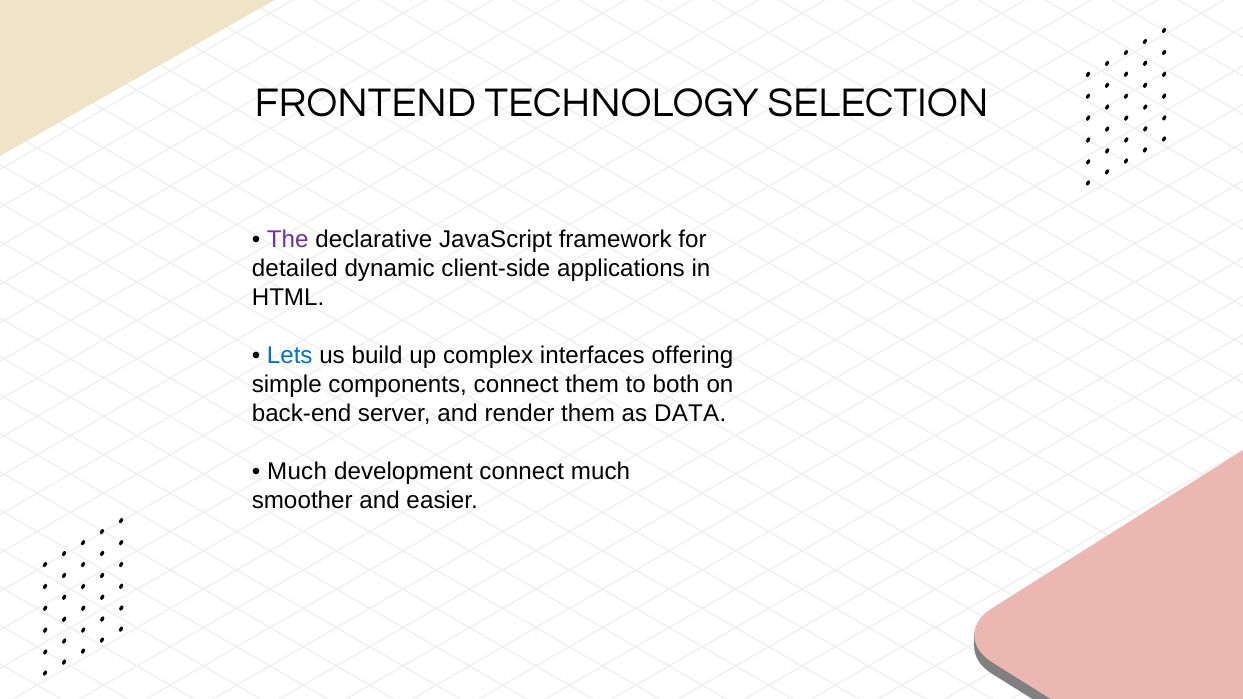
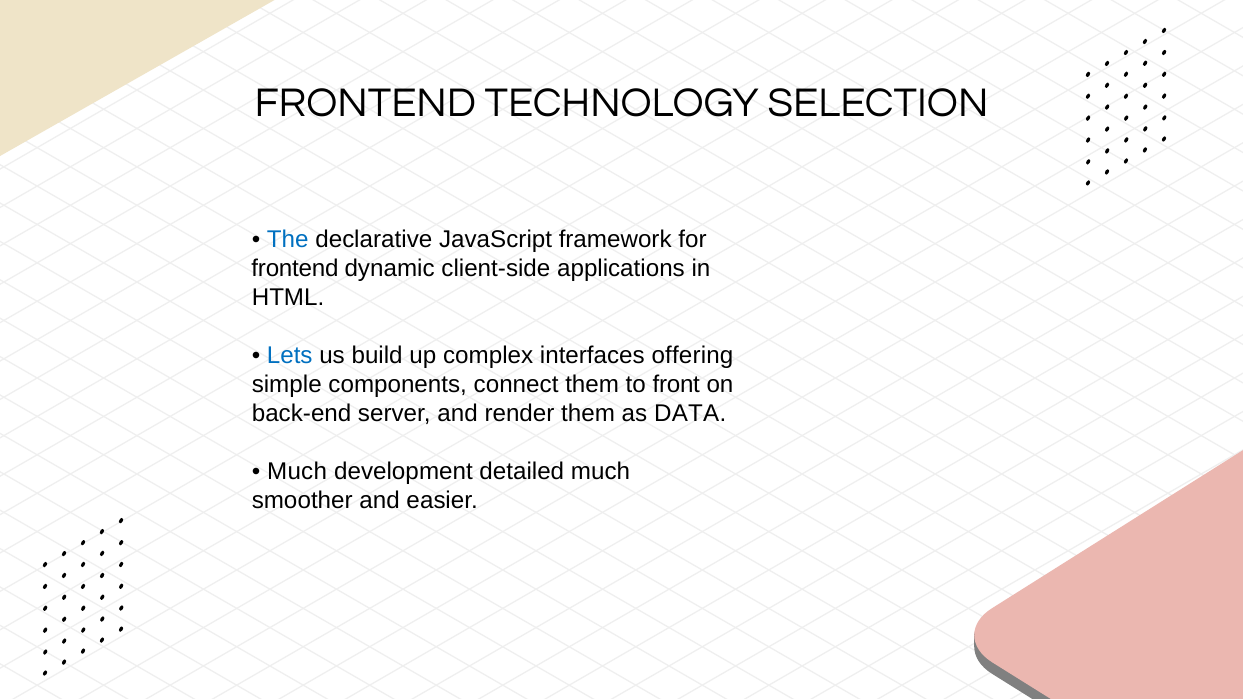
The colour: purple -> blue (288, 240)
detailed: detailed -> frontend (295, 269)
both: both -> front (676, 385)
development connect: connect -> detailed (522, 472)
